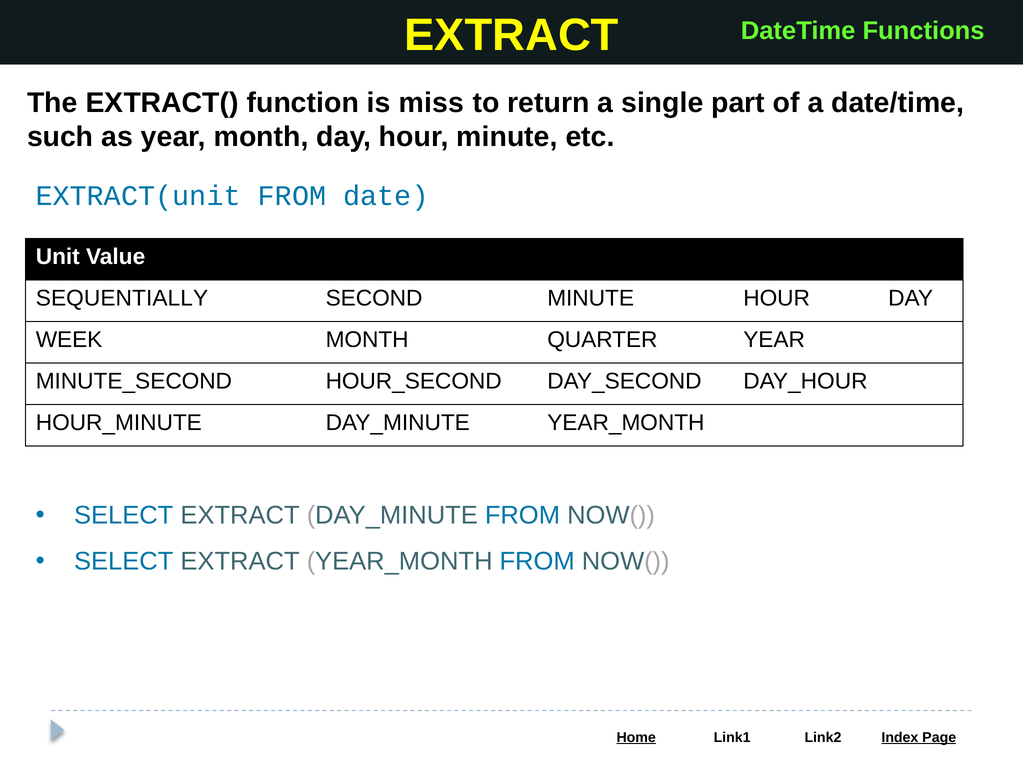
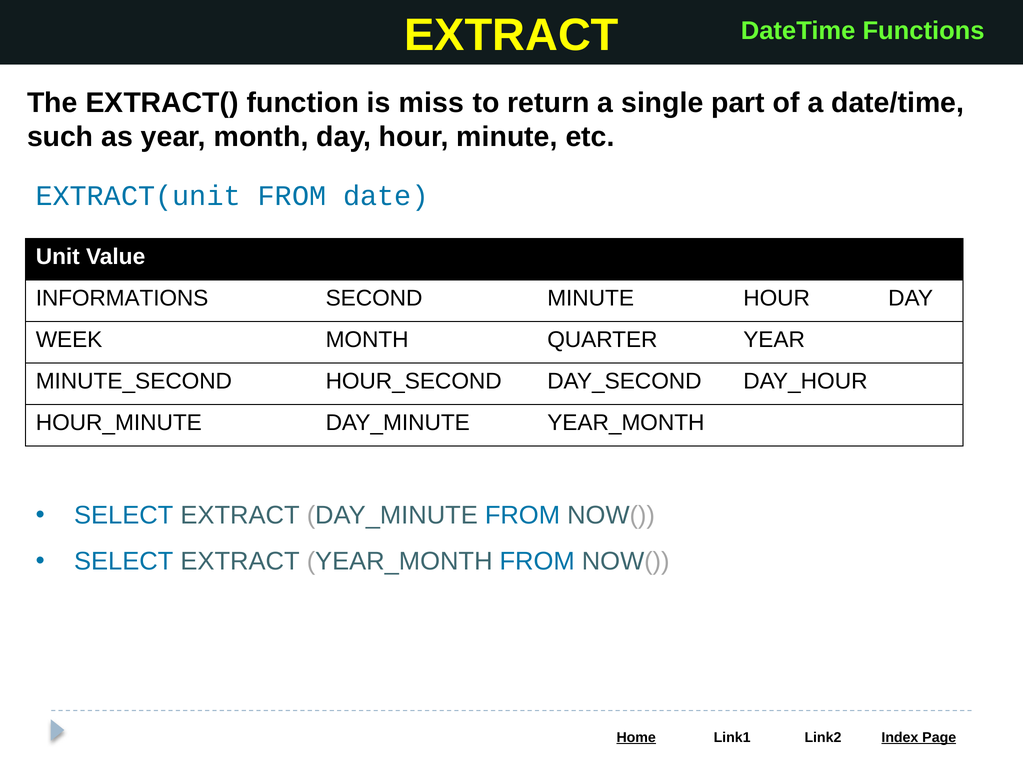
SEQUENTIALLY: SEQUENTIALLY -> INFORMATIONS (122, 298)
